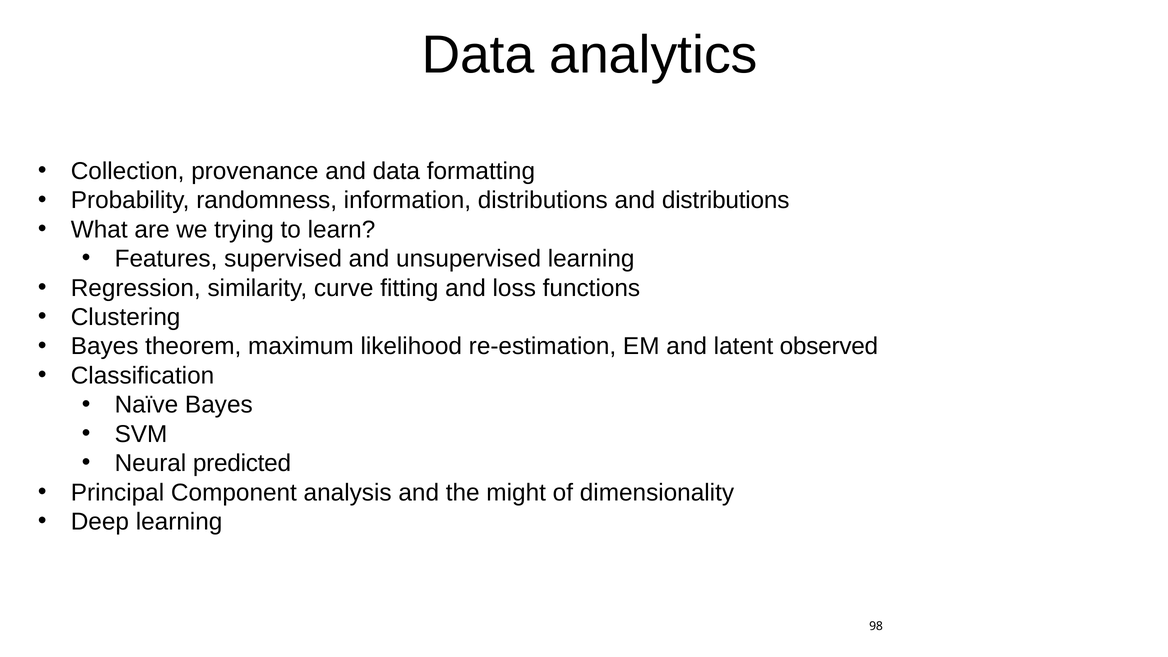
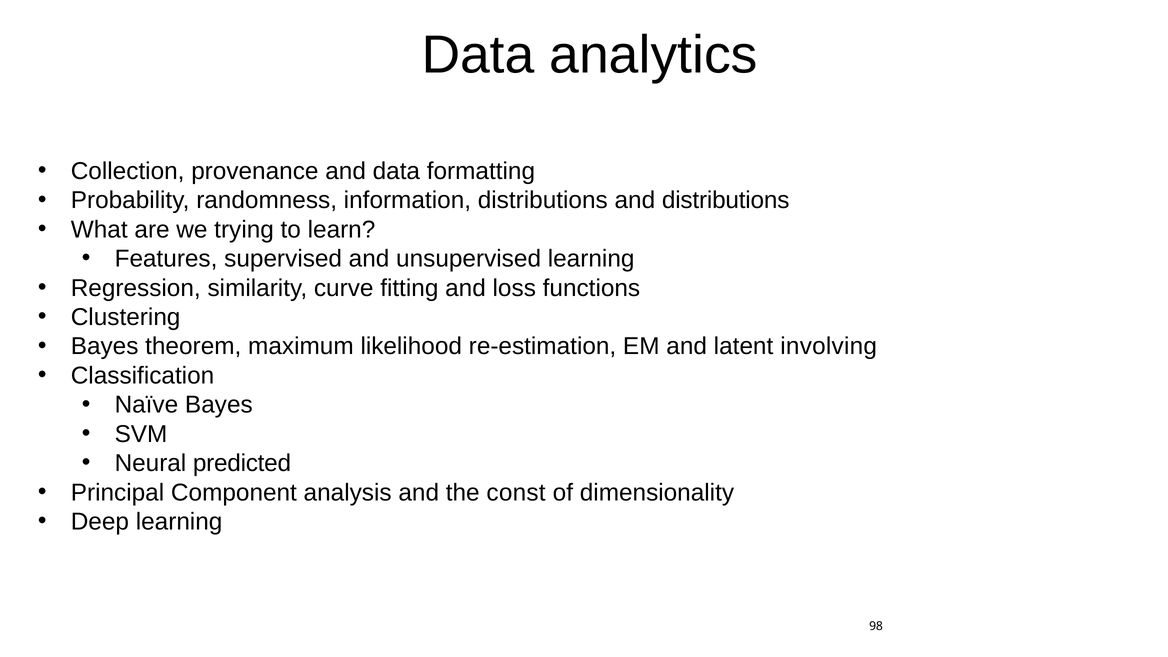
observed: observed -> involving (829, 346)
might: might -> const (516, 492)
